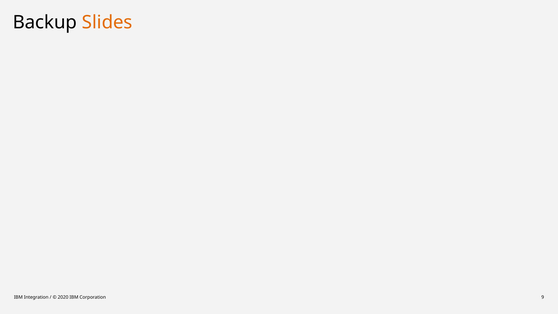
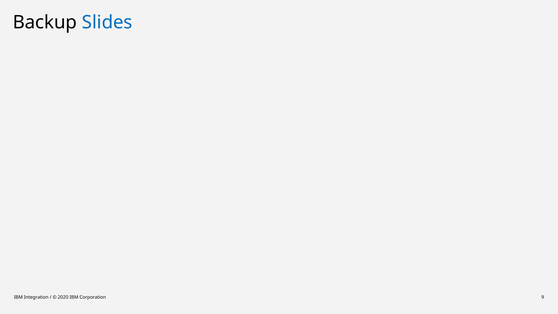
Slides colour: orange -> blue (107, 22)
